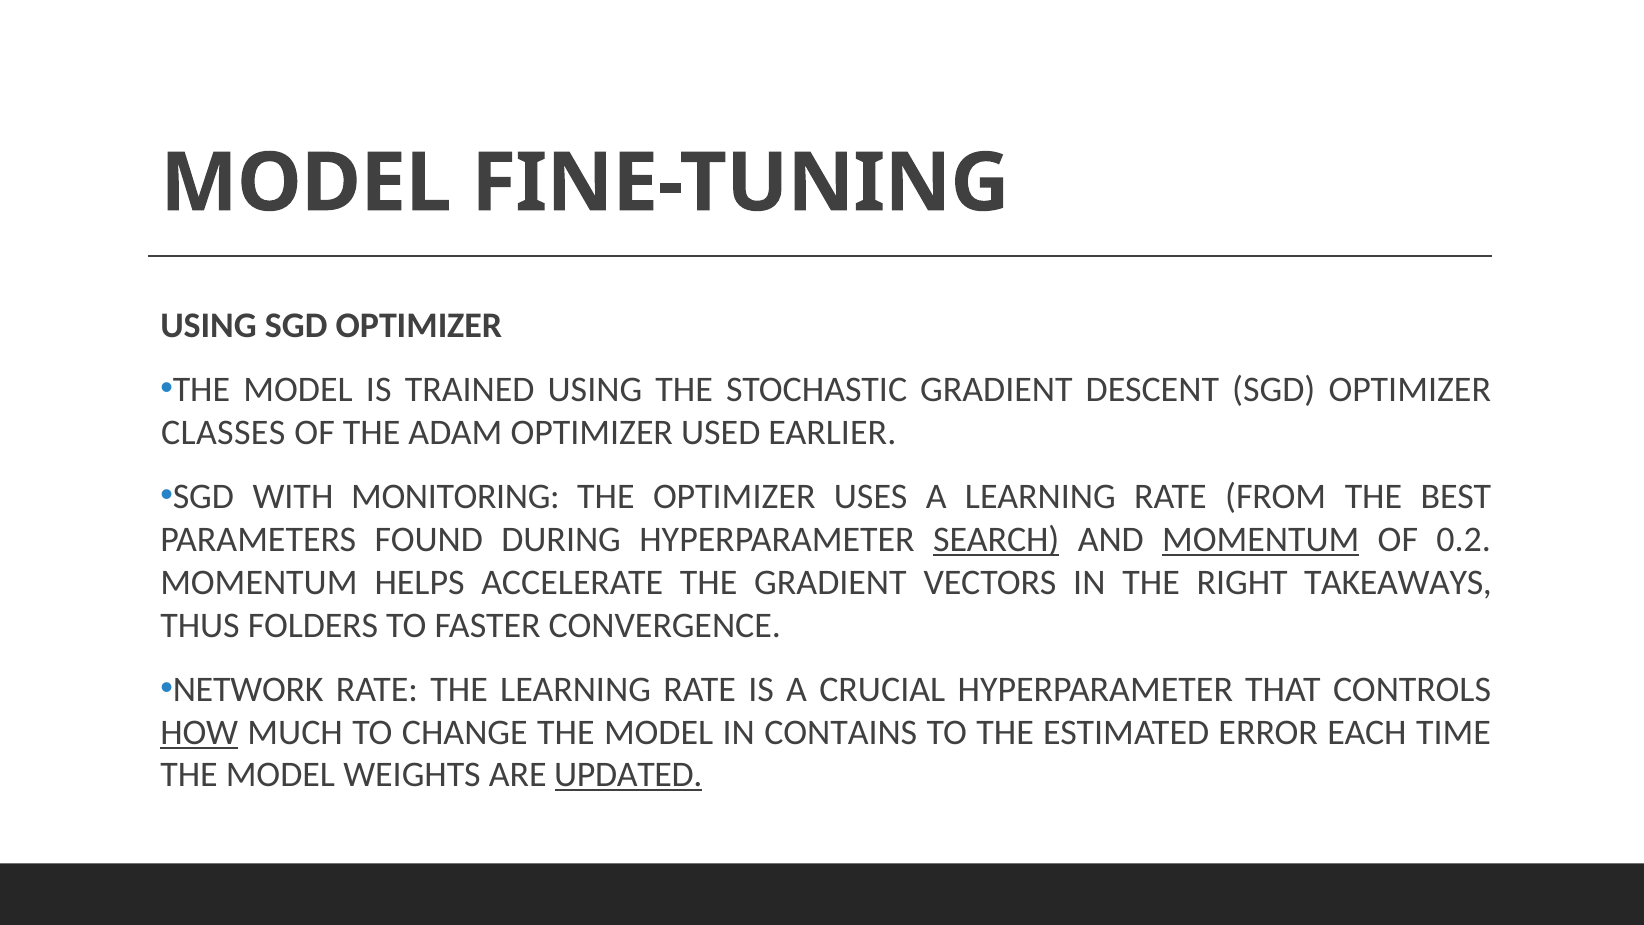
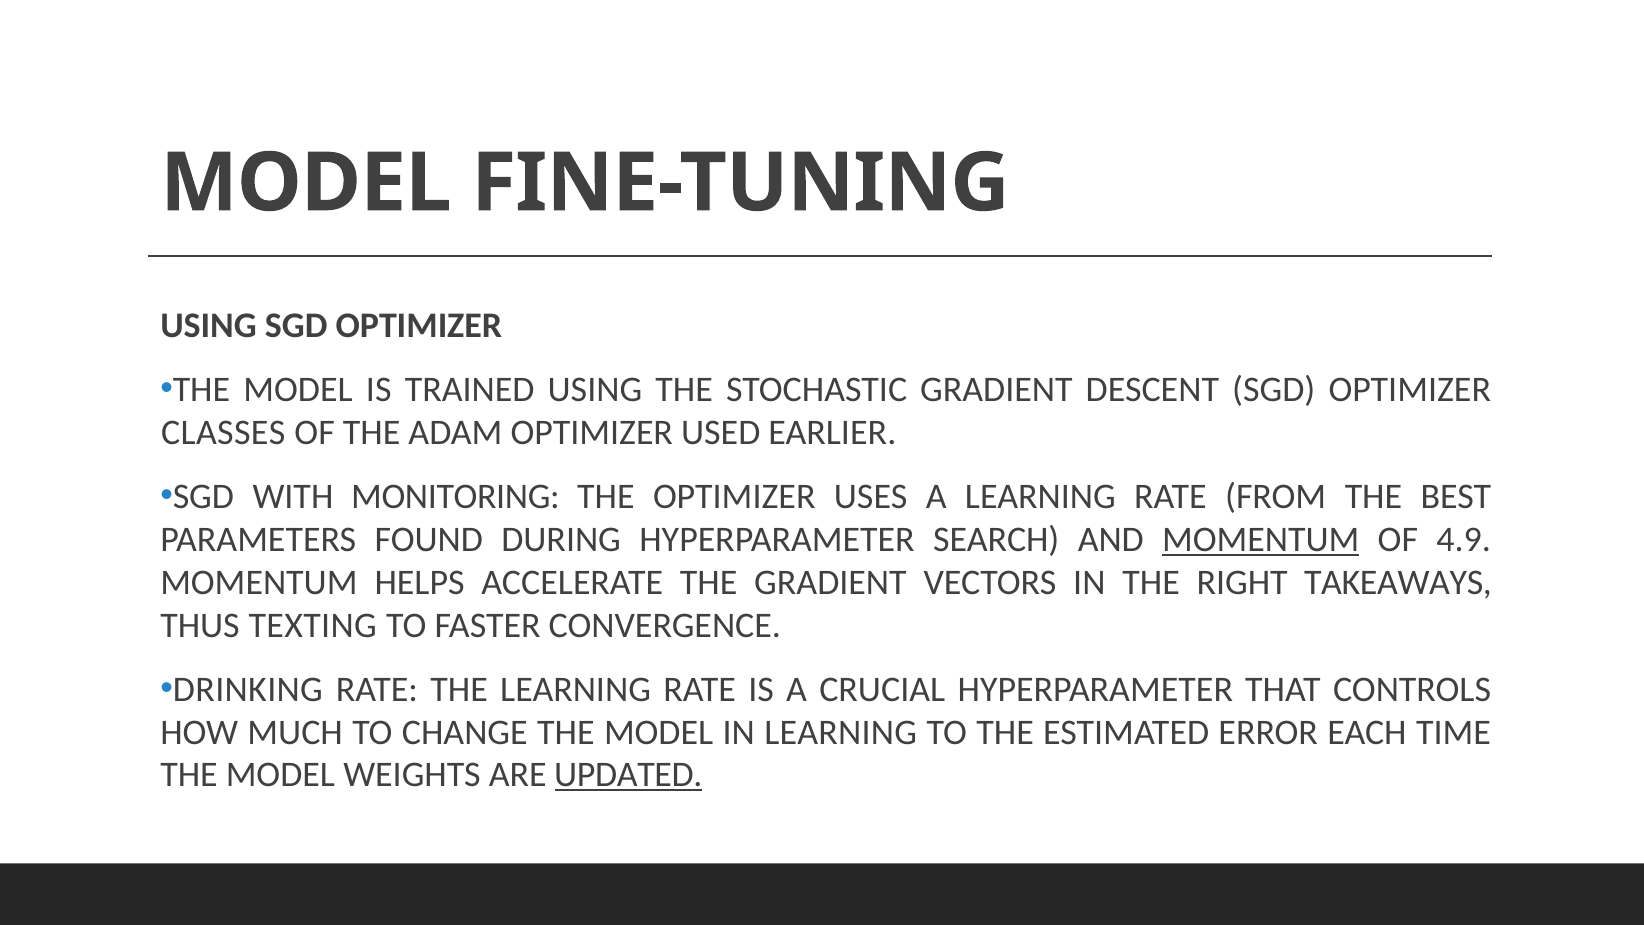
SEARCH underline: present -> none (996, 540)
0.2: 0.2 -> 4.9 (1464, 540)
FOLDERS: FOLDERS -> TEXTING (313, 625)
NETWORK: NETWORK -> DRINKING (248, 689)
HOW underline: present -> none (199, 732)
IN CONTAINS: CONTAINS -> LEARNING (841, 732)
